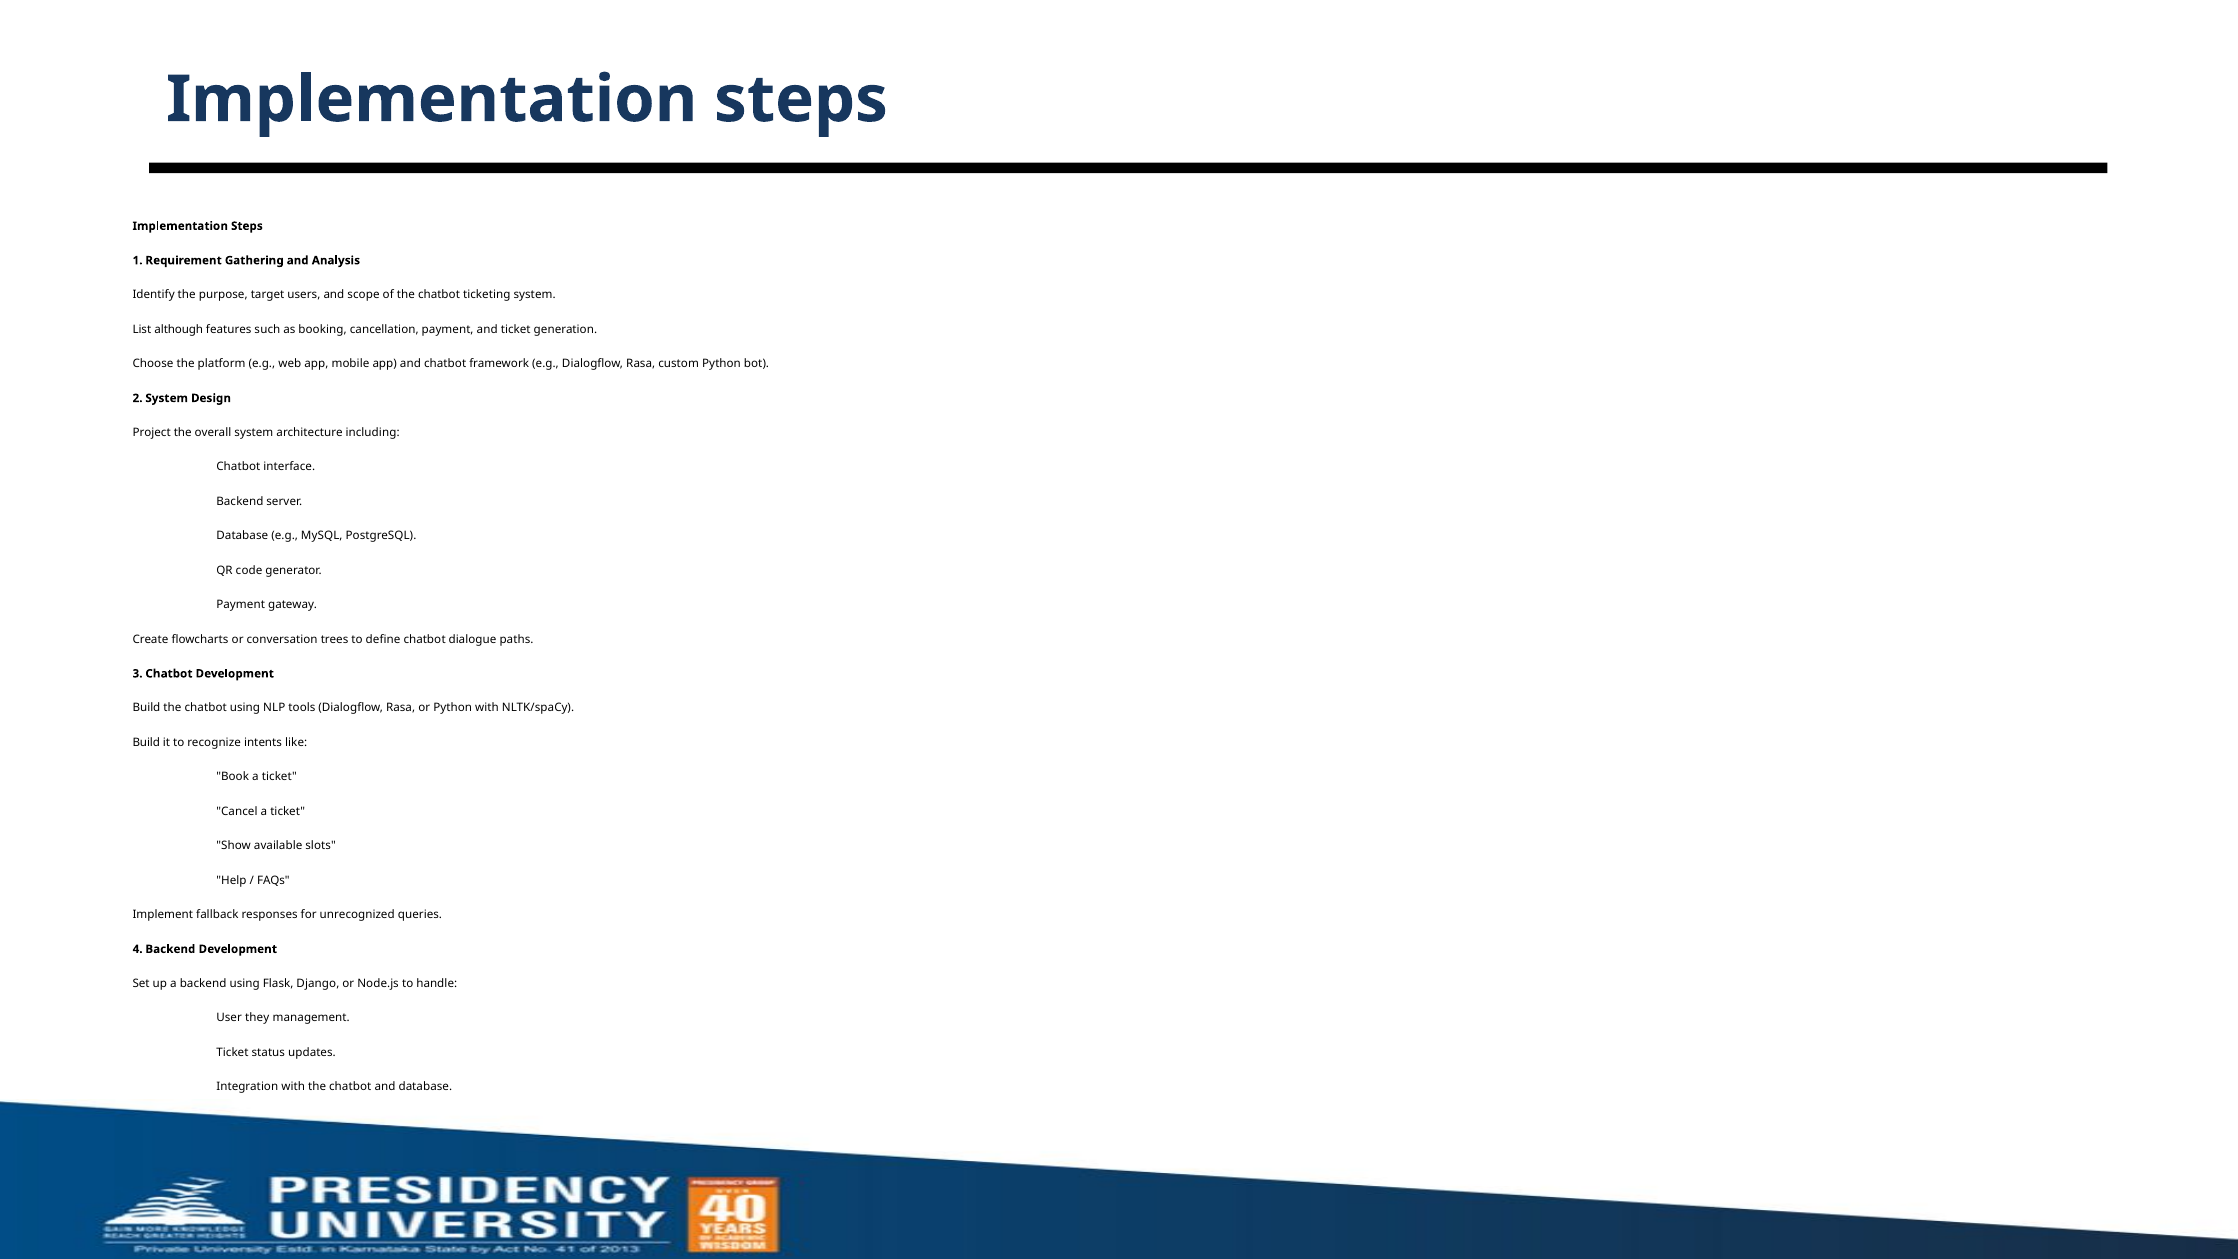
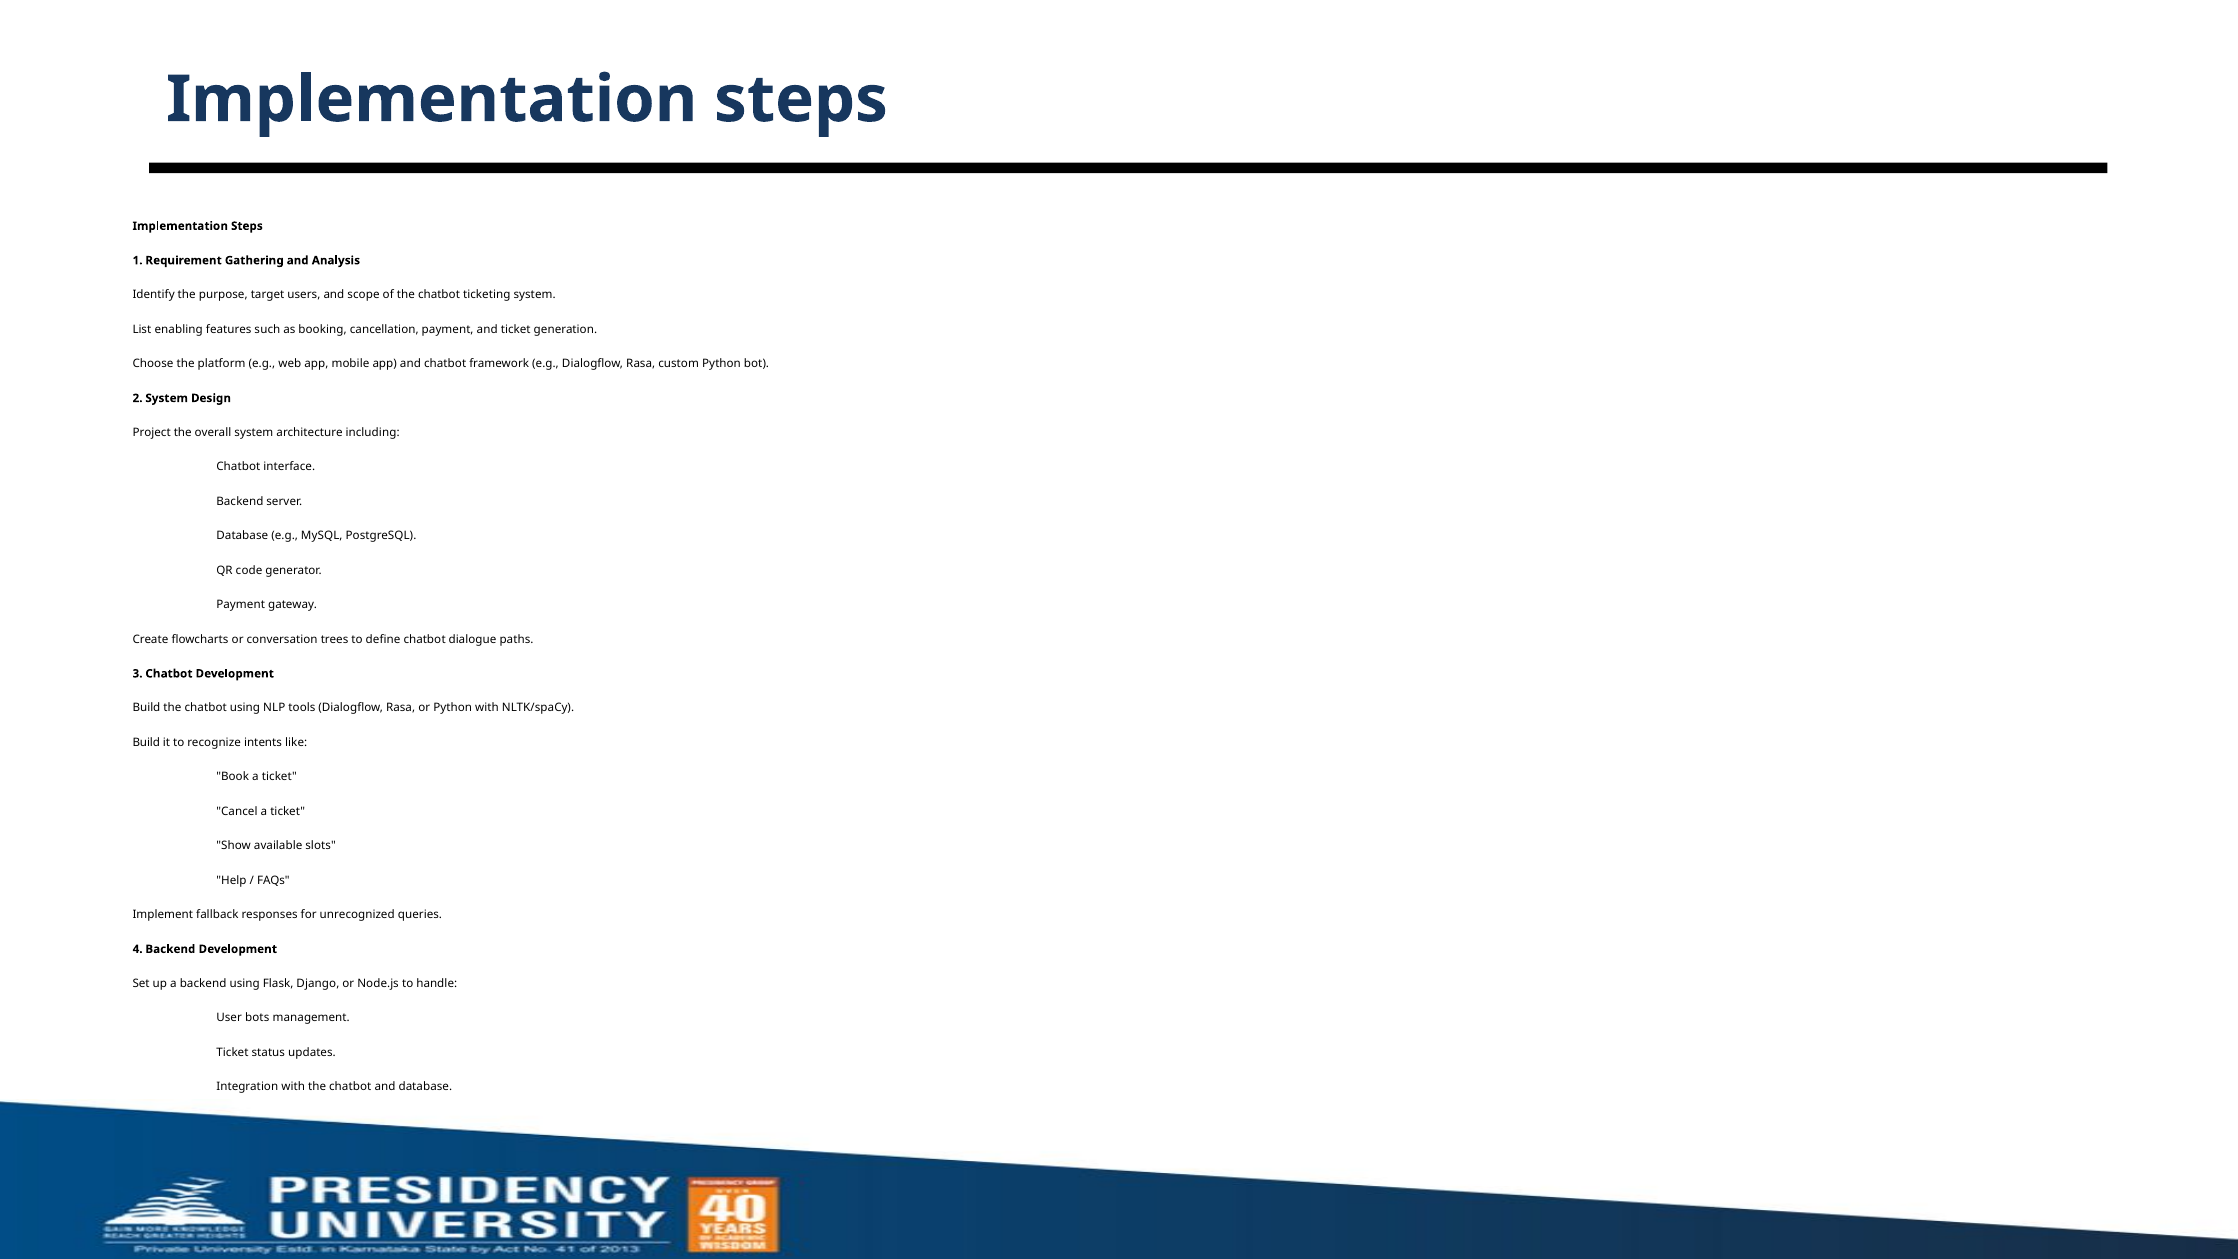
although: although -> enabling (179, 329)
they: they -> bots (257, 1018)
